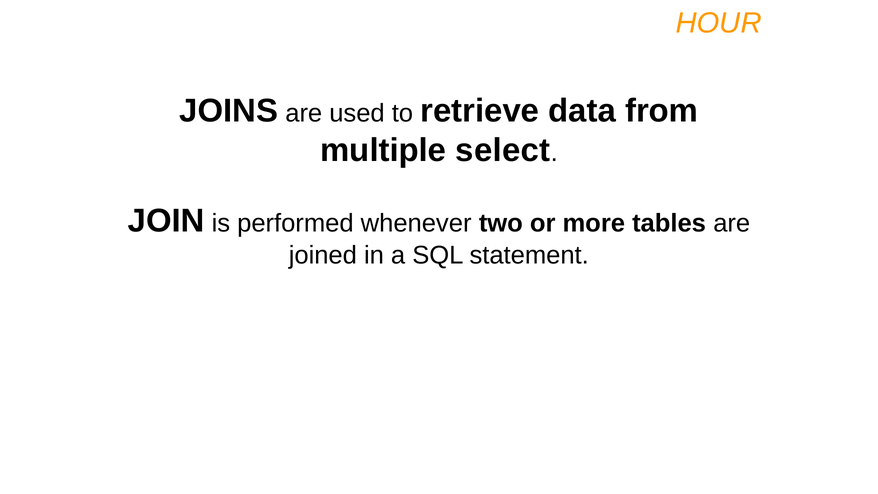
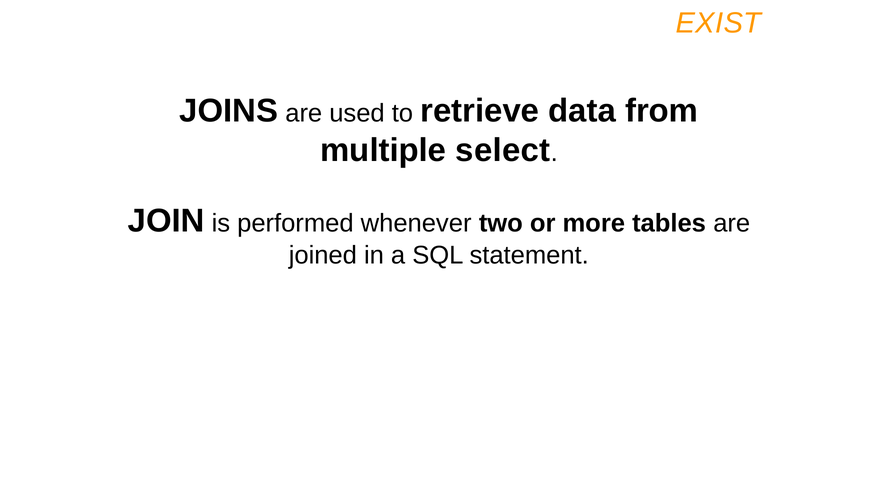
HOUR: HOUR -> EXIST (718, 23)
